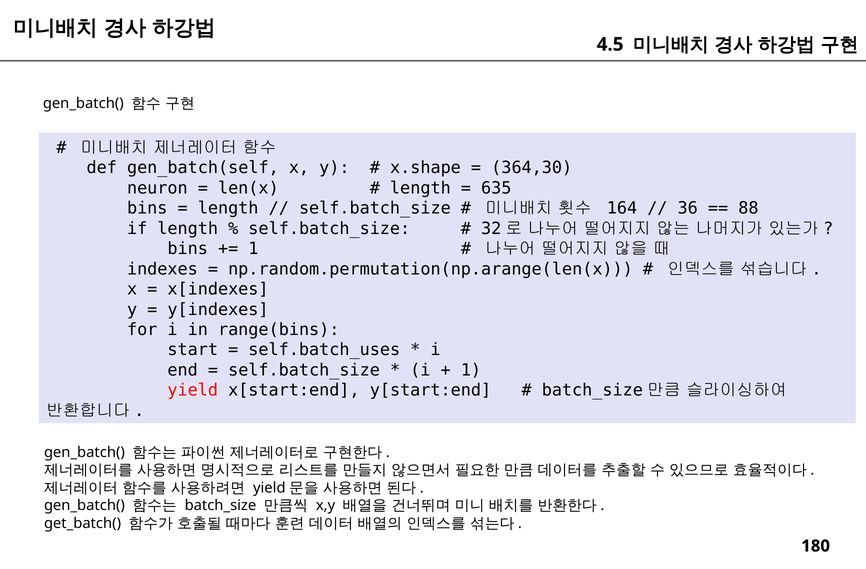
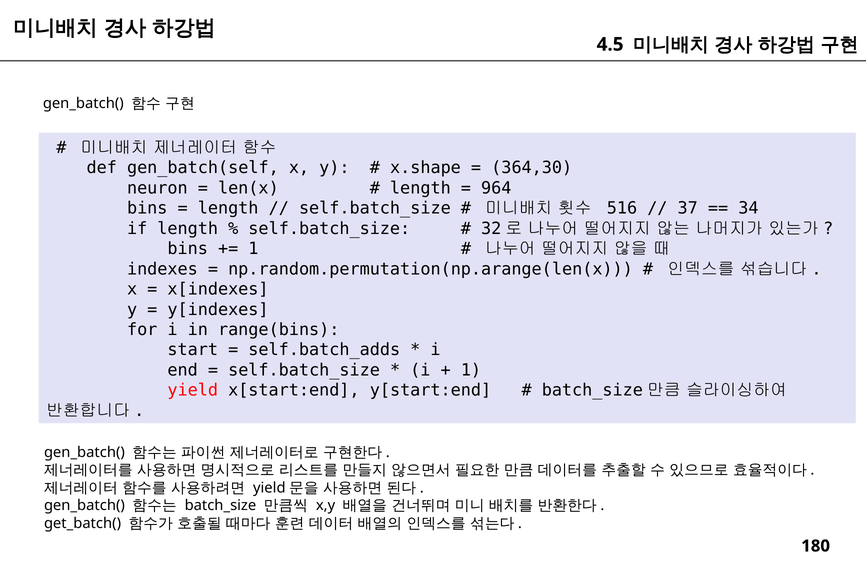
635: 635 -> 964 (496, 188)
164: 164 -> 516 (622, 208)
36: 36 -> 37 (688, 208)
88: 88 -> 34 (748, 208)
self.batch_uses: self.batch_uses -> self.batch_adds (324, 350)
